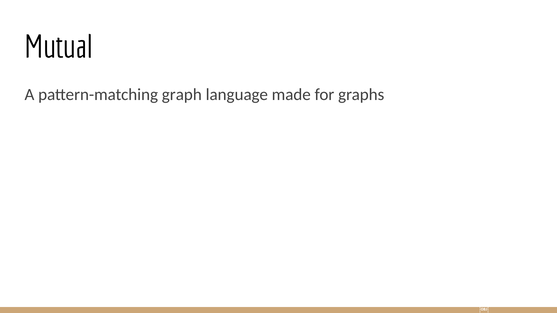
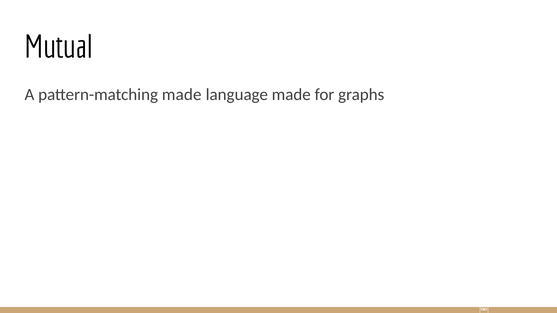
pattern-matching graph: graph -> made (182, 95)
